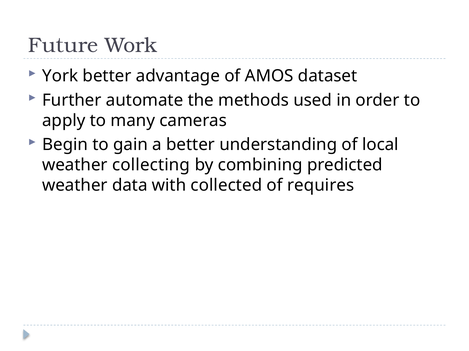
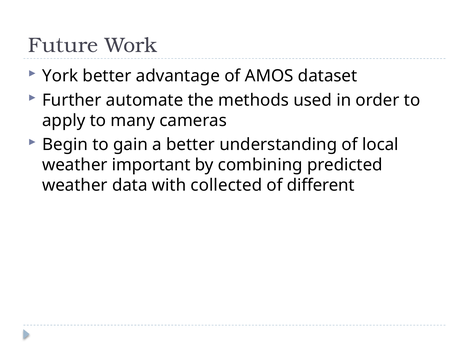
collecting: collecting -> important (151, 165)
requires: requires -> different (321, 186)
